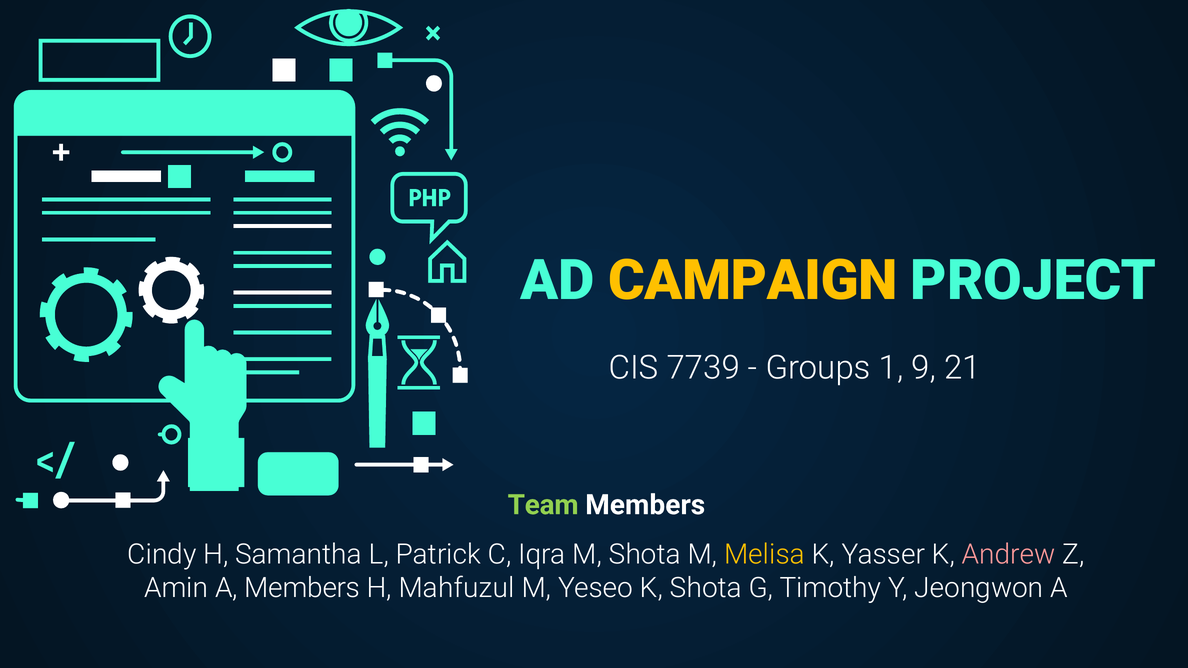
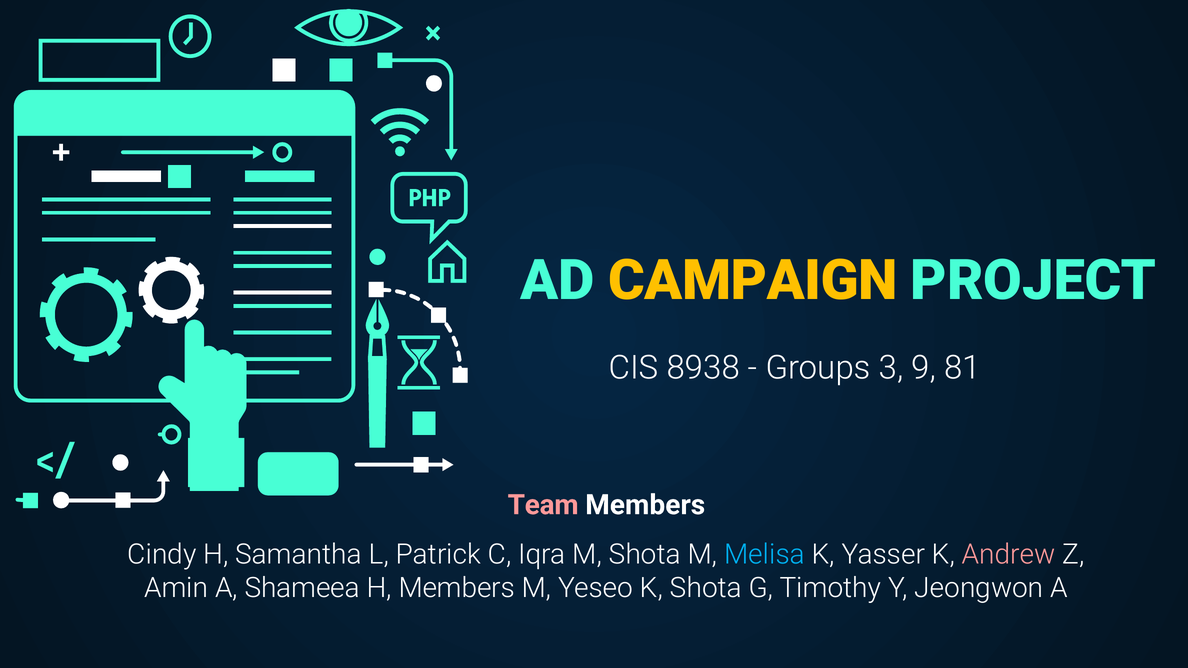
7739: 7739 -> 8938 (703, 368)
1: 1 -> 3 (891, 368)
21: 21 -> 81 (962, 368)
Team colour: light green -> pink (543, 505)
Melisa colour: yellow -> light blue (765, 555)
A Members: Members -> Shameea (302, 588)
H Mahfuzul: Mahfuzul -> Members (457, 588)
